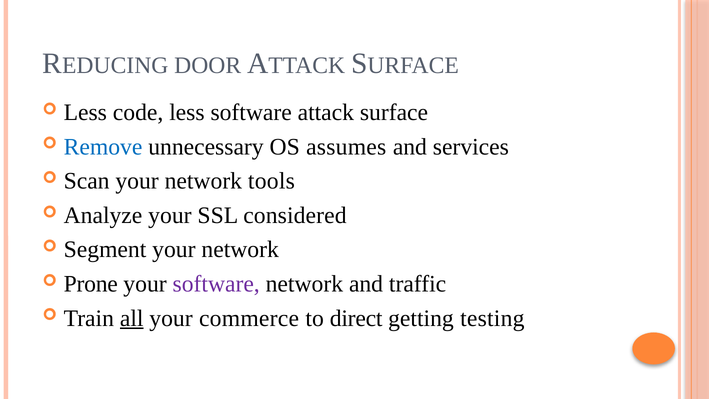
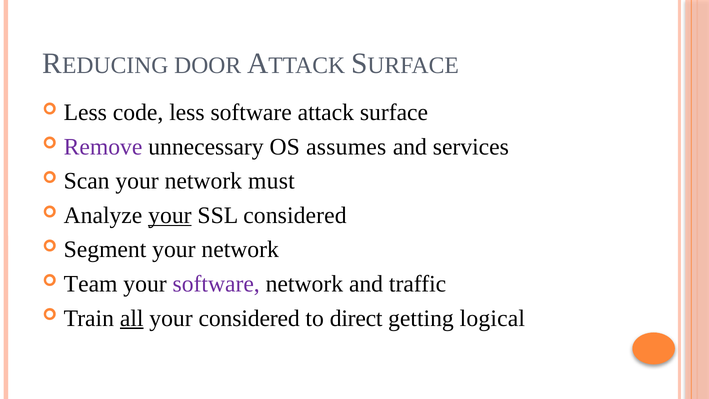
Remove colour: blue -> purple (103, 147)
tools: tools -> must (271, 181)
your underline: none -> present (170, 215)
Prone: Prone -> Team (91, 284)
your commerce: commerce -> considered (249, 318)
testing: testing -> logical (492, 318)
